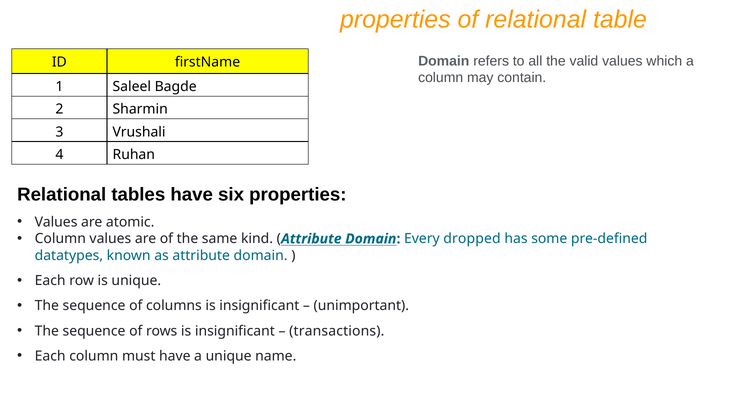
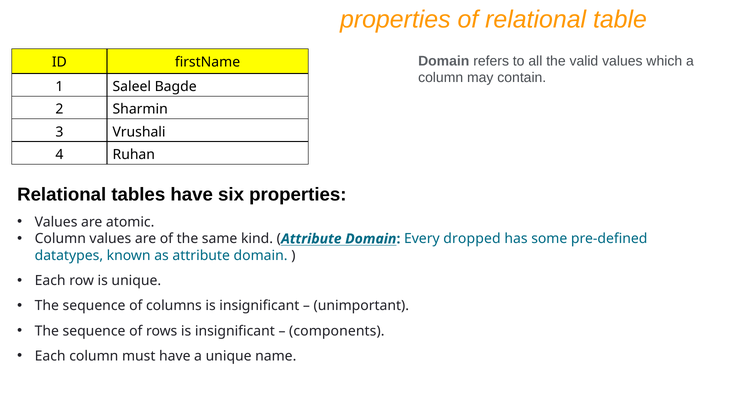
transactions: transactions -> components (337, 331)
